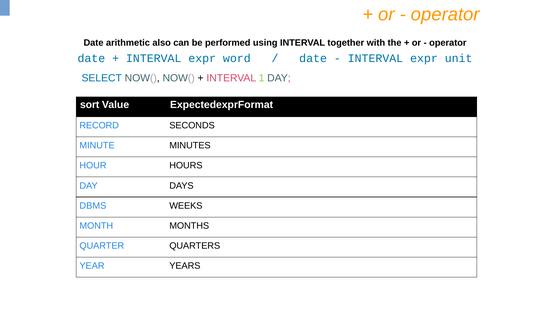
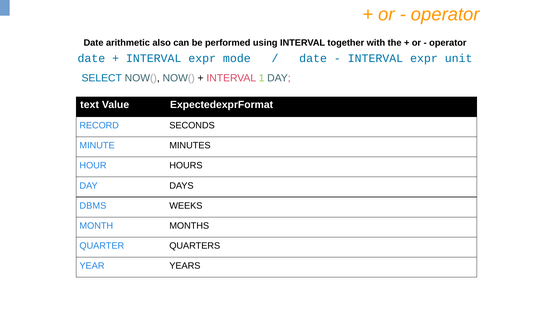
word: word -> mode (237, 58)
sort: sort -> text (90, 105)
